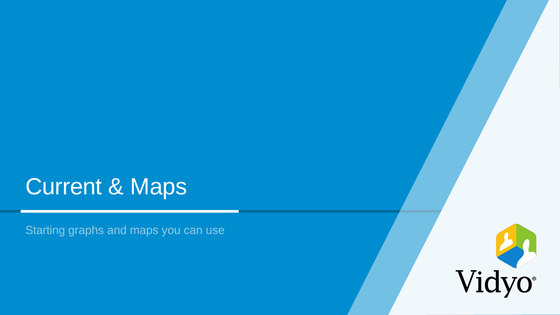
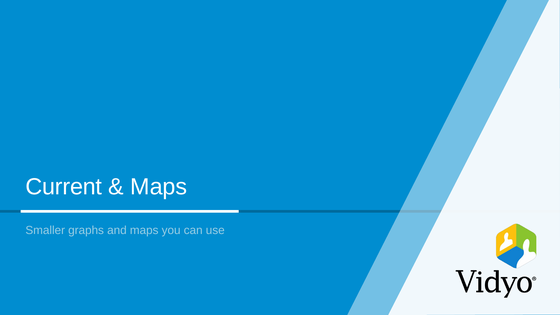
Starting: Starting -> Smaller (45, 230)
